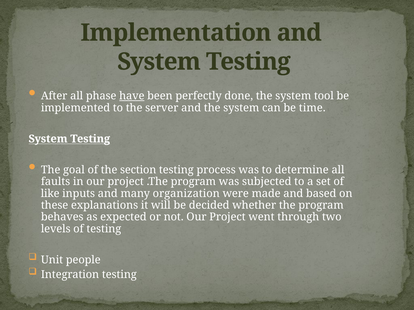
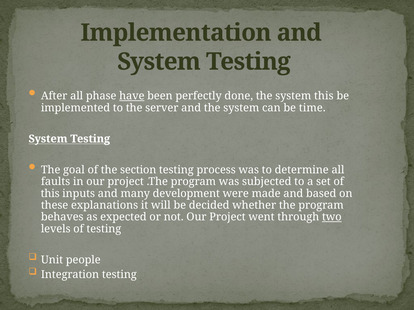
system tool: tool -> this (324, 96)
like: like -> this (50, 194)
organization: organization -> development (186, 194)
two underline: none -> present (332, 217)
